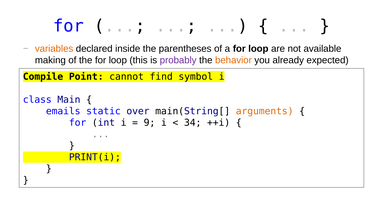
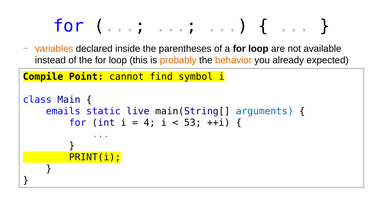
making: making -> instead (50, 60)
probably colour: purple -> orange (178, 60)
over: over -> live (138, 111)
arguments colour: orange -> blue (265, 111)
9: 9 -> 4 (149, 122)
34: 34 -> 53 (193, 122)
